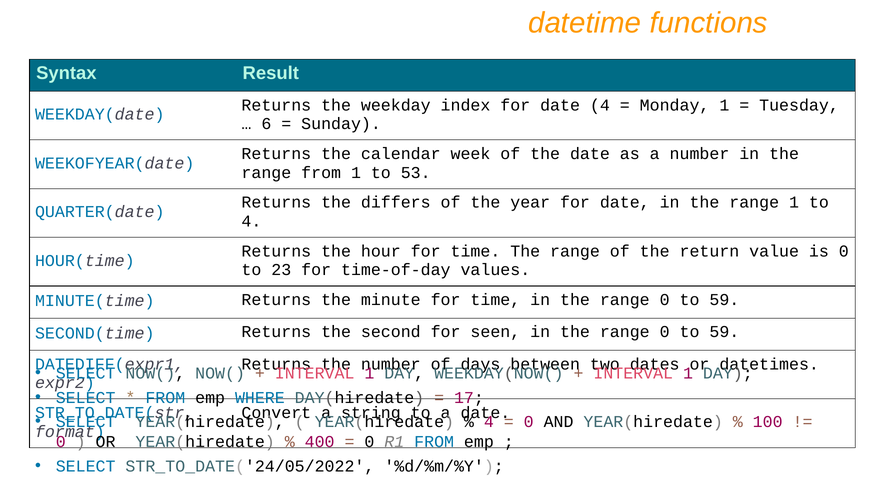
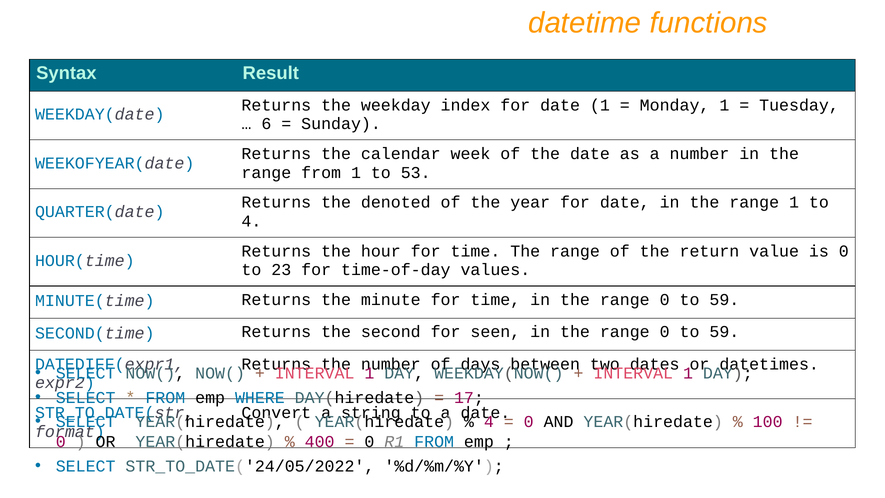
date 4: 4 -> 1 (600, 105)
differs: differs -> denoted (396, 202)
